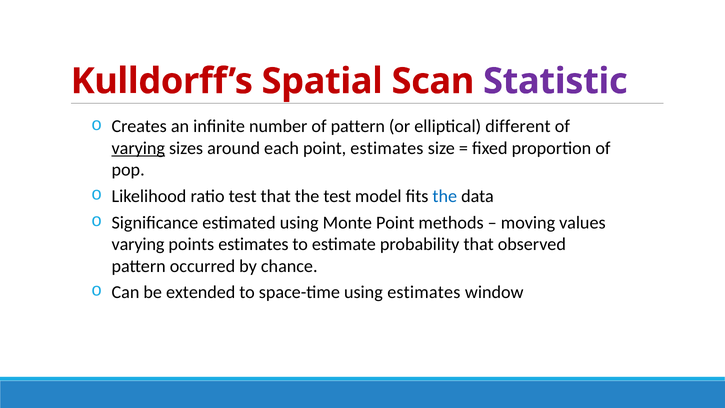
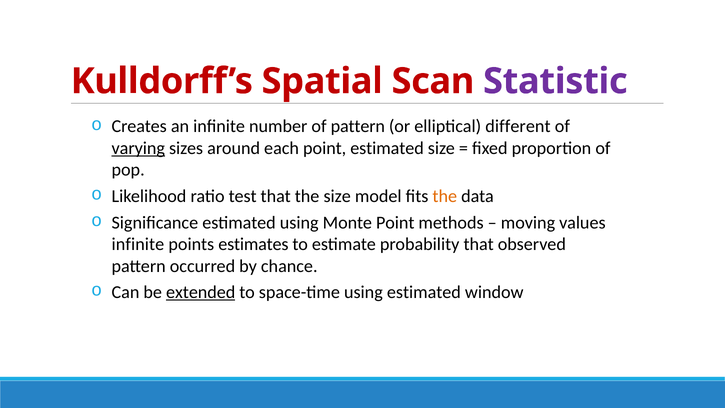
point estimates: estimates -> estimated (387, 148)
the test: test -> size (337, 196)
the colour: blue -> orange (445, 196)
varying: varying -> infinite (138, 244)
extended underline: none -> present (201, 292)
using estimates: estimates -> estimated (424, 292)
